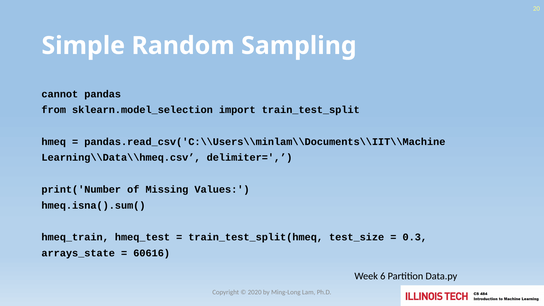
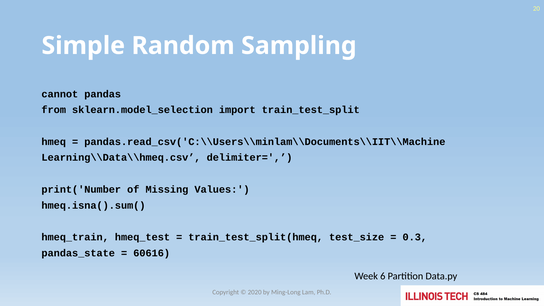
arrays_state: arrays_state -> pandas_state (78, 253)
